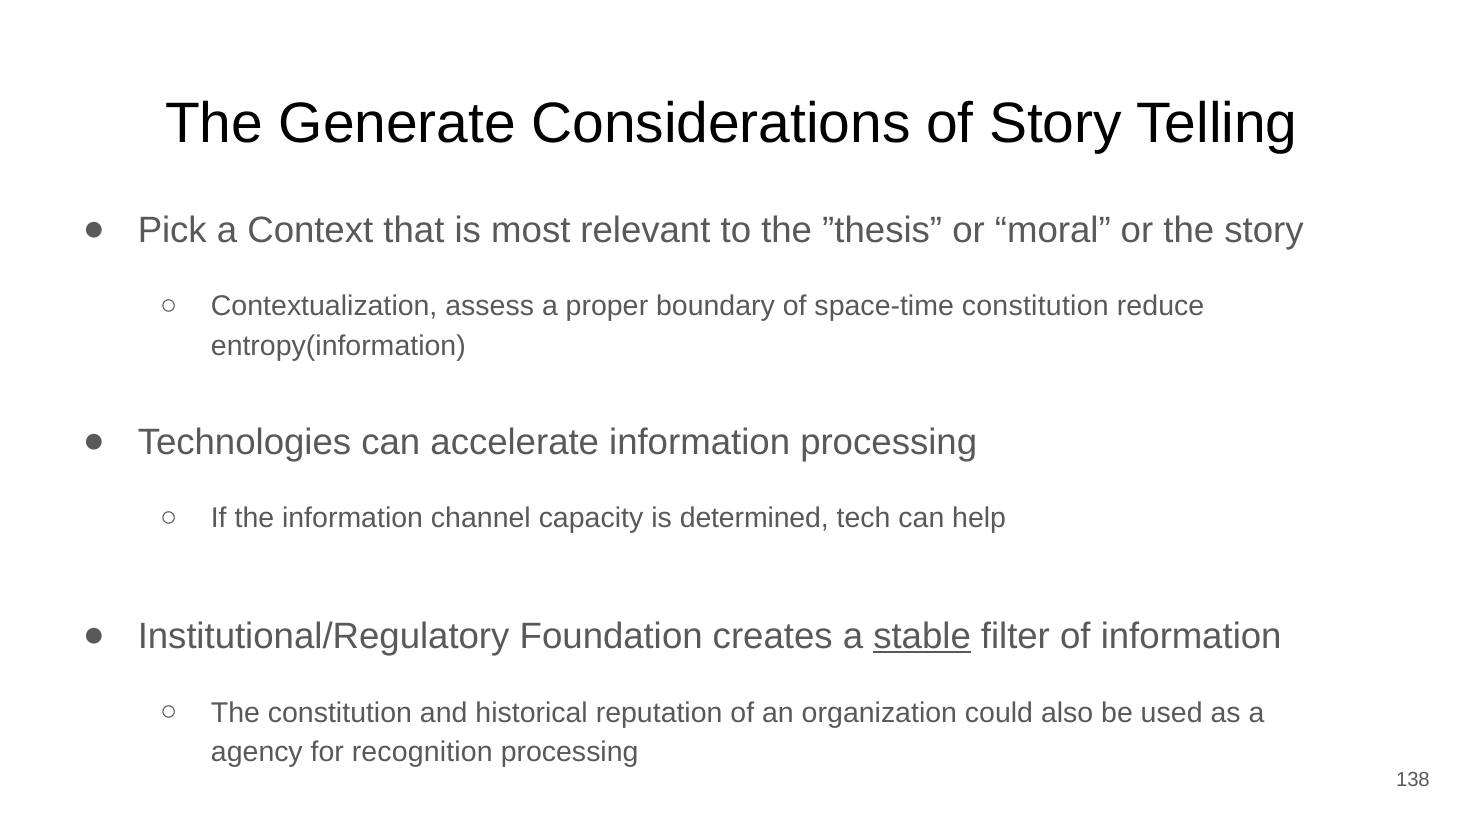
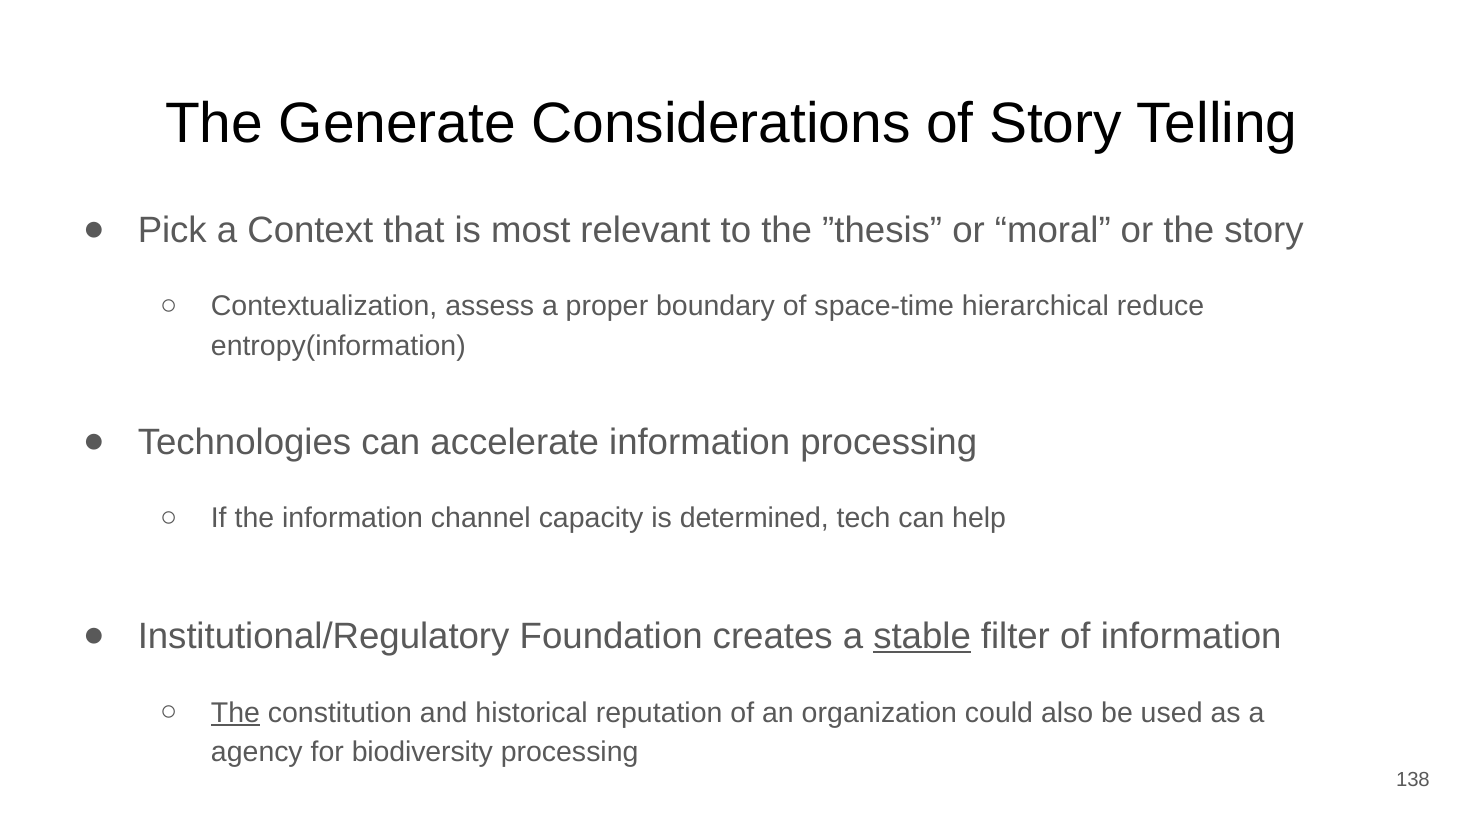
space-time constitution: constitution -> hierarchical (1035, 306)
The underline: none -> present (235, 712)
recognition: recognition -> biodiversity (422, 752)
